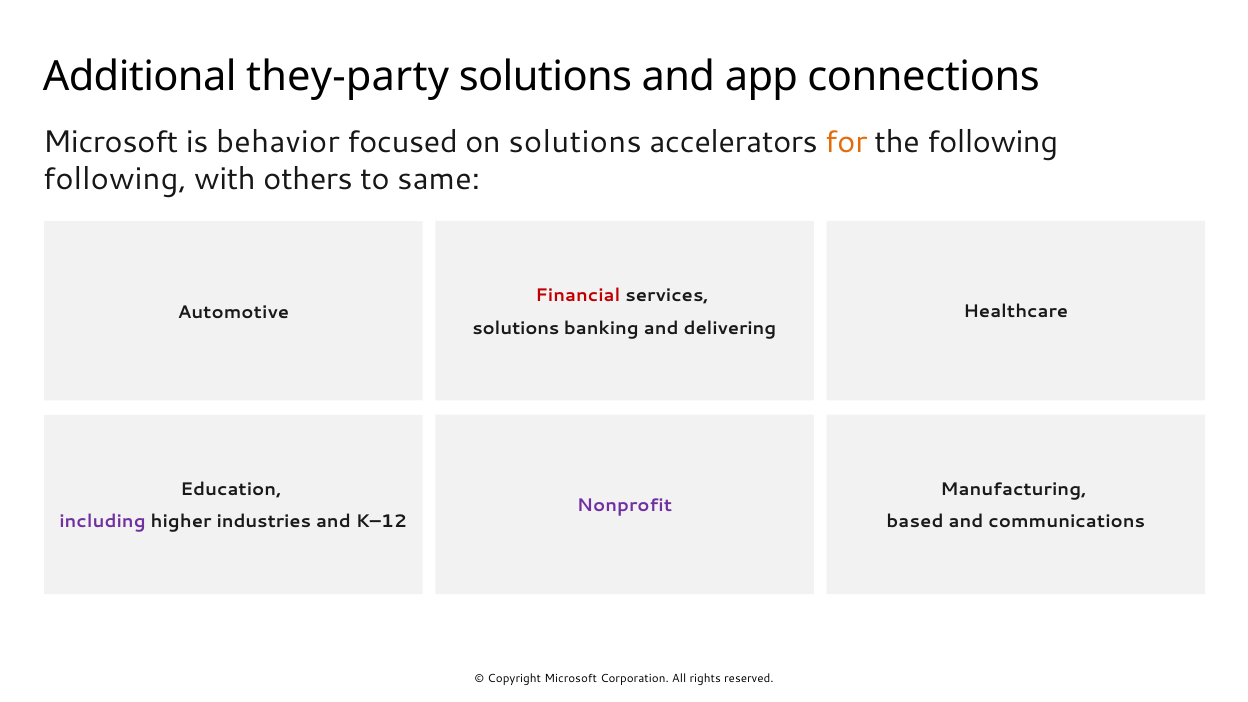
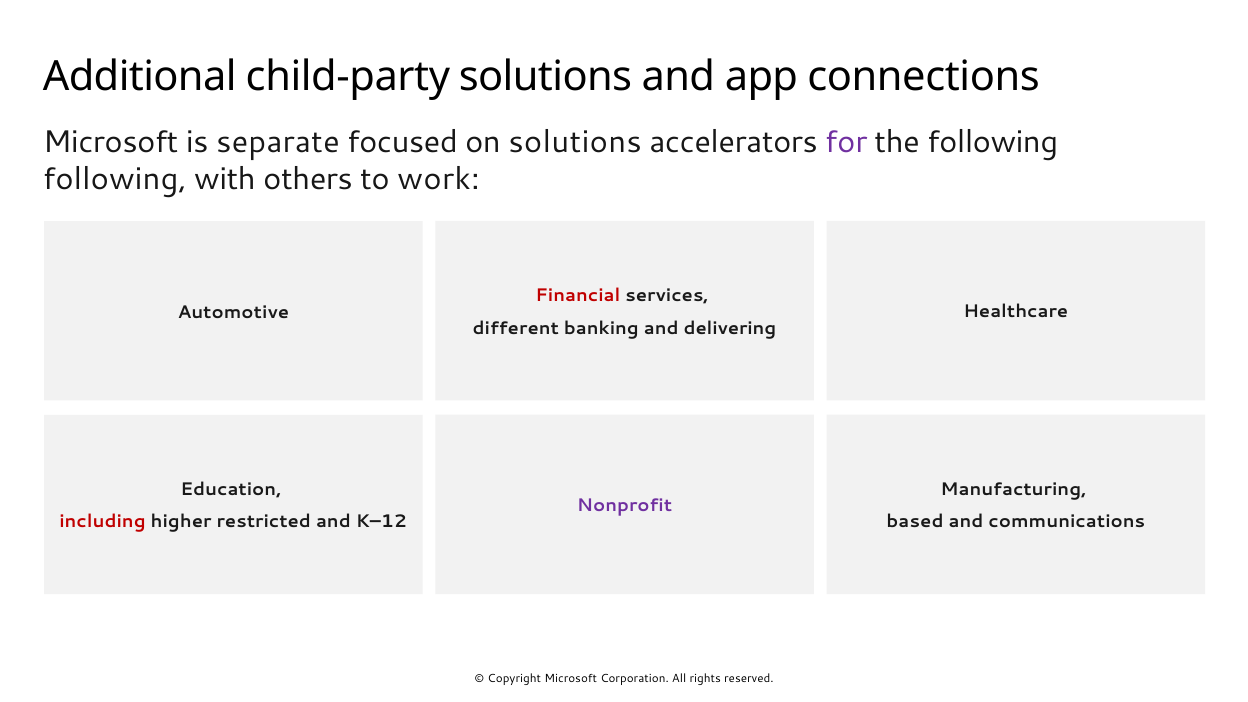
they-party: they-party -> child-party (348, 77)
behavior: behavior -> separate (278, 142)
for colour: orange -> purple (846, 142)
same: same -> work (439, 180)
solutions: solutions -> different (516, 328)
including colour: purple -> red (102, 522)
industries: industries -> restricted (264, 522)
